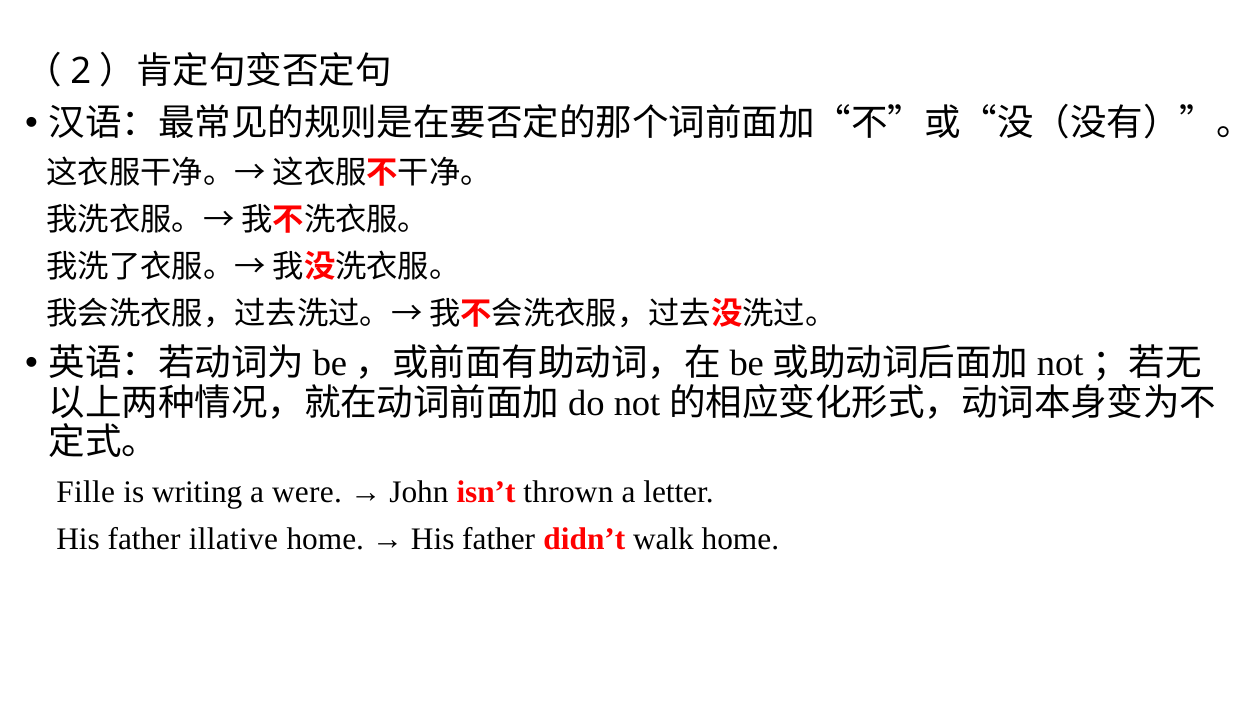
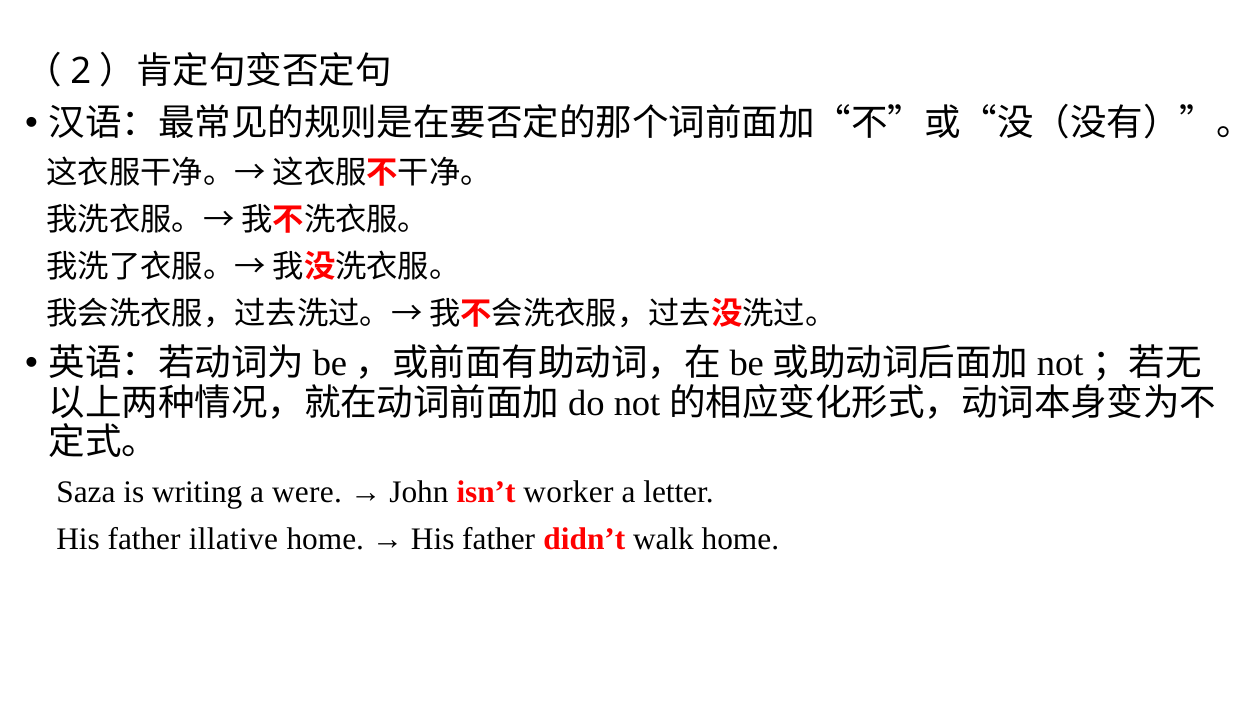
Fille: Fille -> Saza (86, 492)
thrown: thrown -> worker (568, 492)
